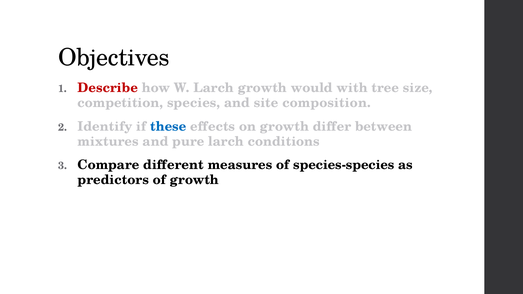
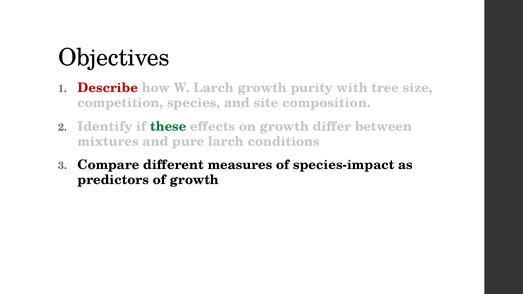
would: would -> purity (312, 88)
these colour: blue -> green (168, 127)
species-species: species-species -> species-impact (344, 165)
